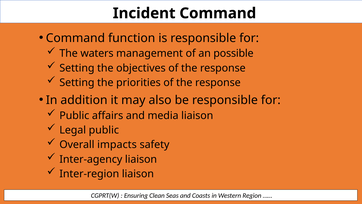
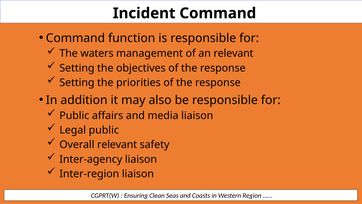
an possible: possible -> relevant (233, 53)
Overall impacts: impacts -> relevant (117, 144)
